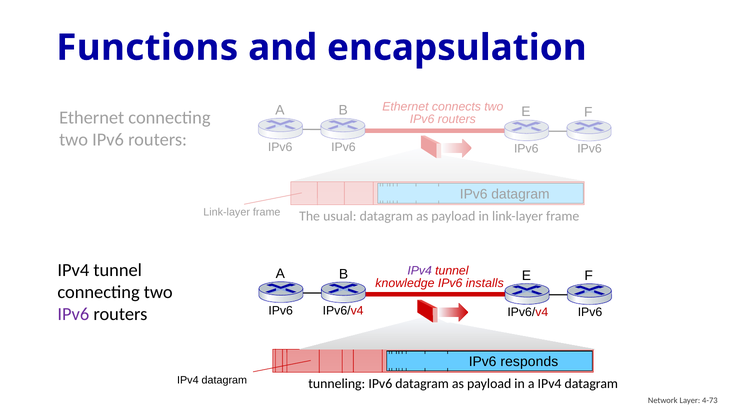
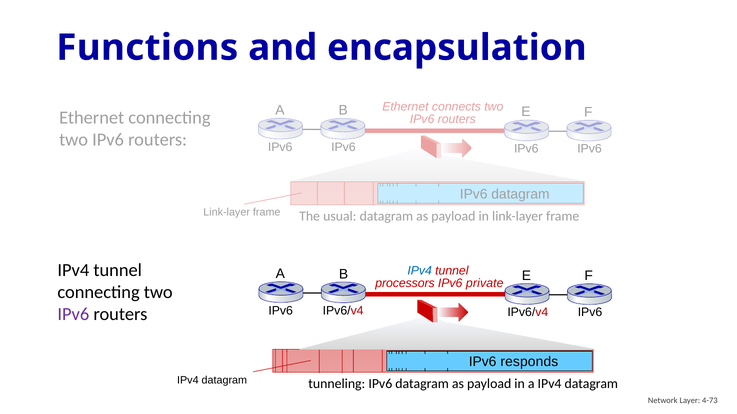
IPv4 colour: purple -> blue (420, 271)
knowledge: knowledge -> processors (405, 283)
installs: installs -> private (485, 283)
